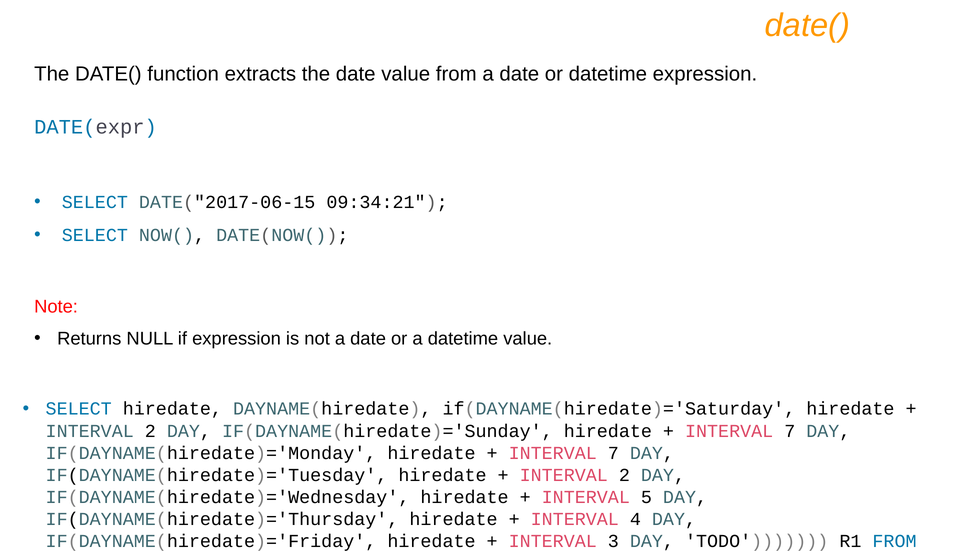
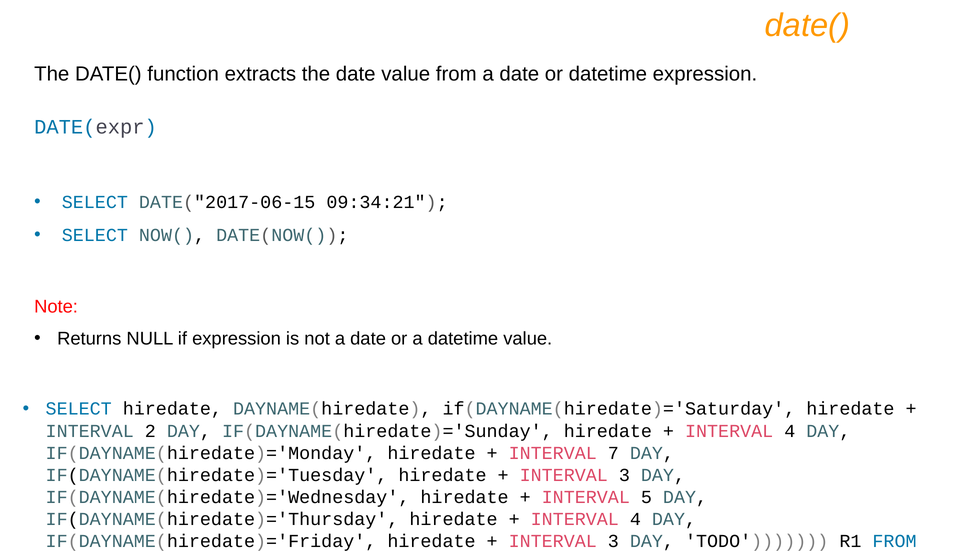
7: 7 -> 4 (790, 431)
2: 2 -> 3 (624, 475)
